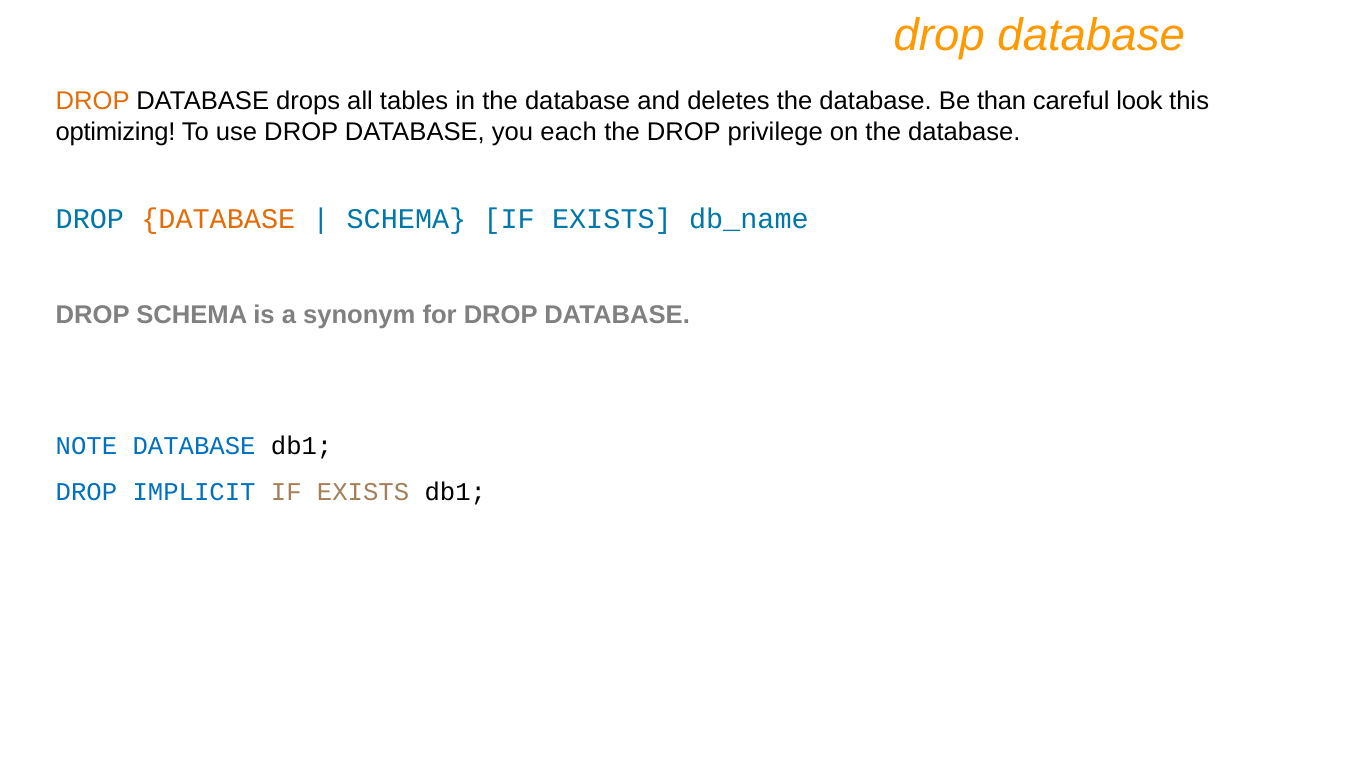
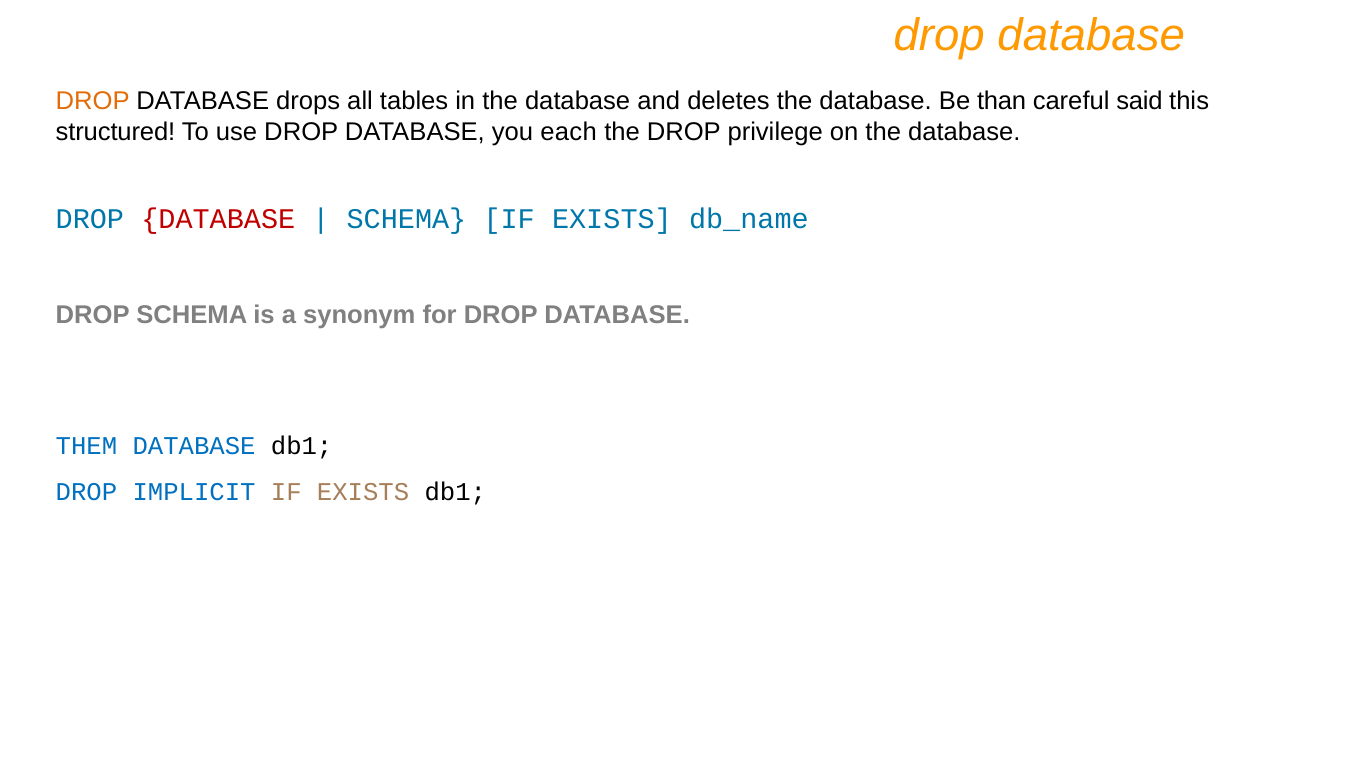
look: look -> said (1140, 101)
optimizing: optimizing -> structured (115, 132)
DATABASE colour: orange -> red (218, 220)
NOTE: NOTE -> THEM (86, 446)
